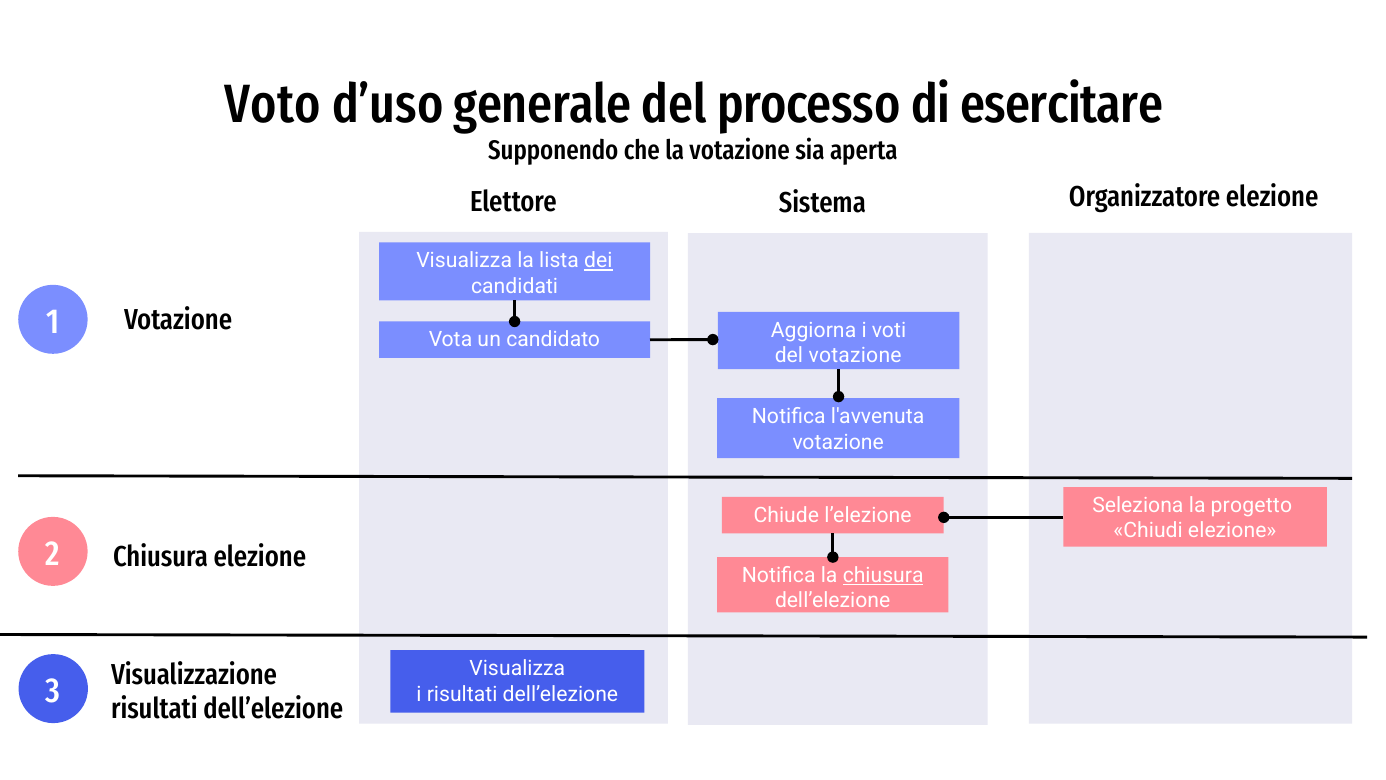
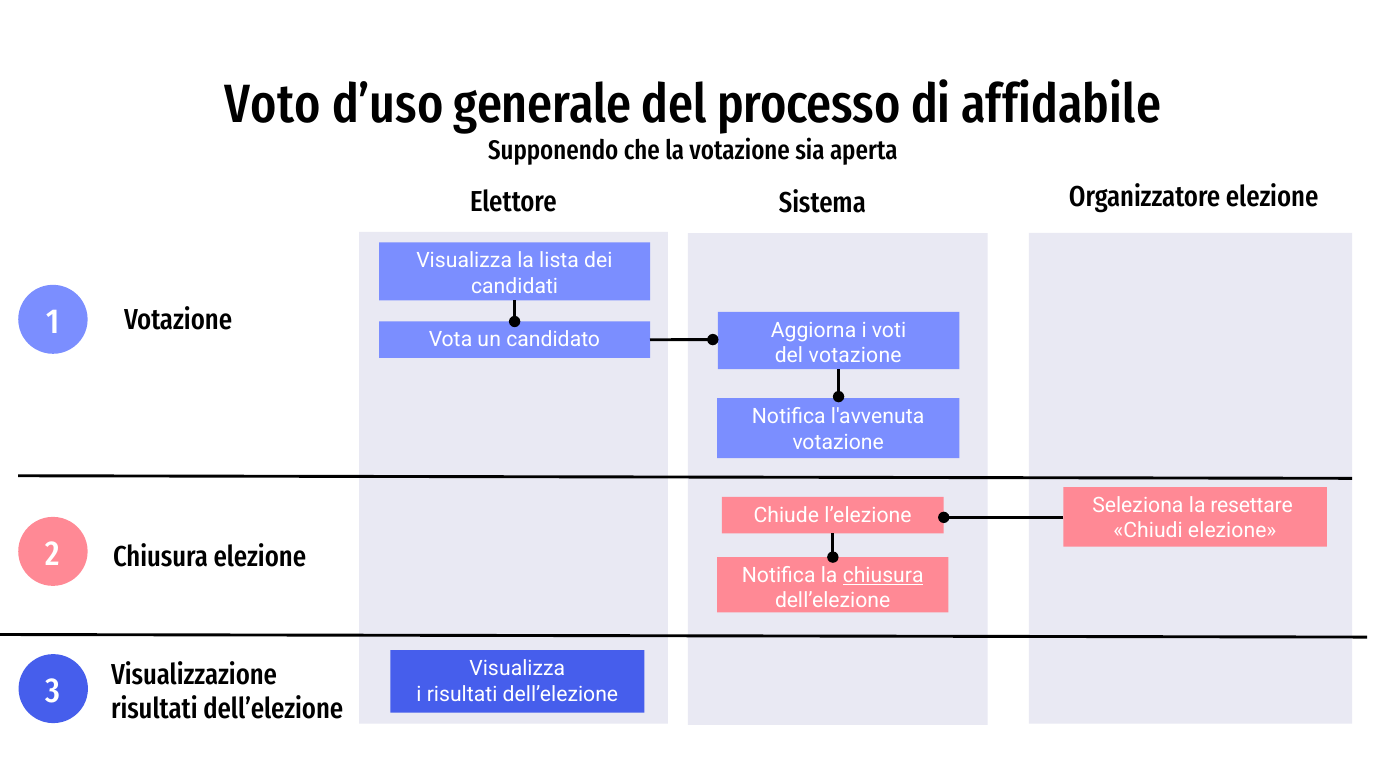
esercitare: esercitare -> affidabile (1061, 104)
dei underline: present -> none (598, 261)
progetto: progetto -> resettare (1252, 505)
